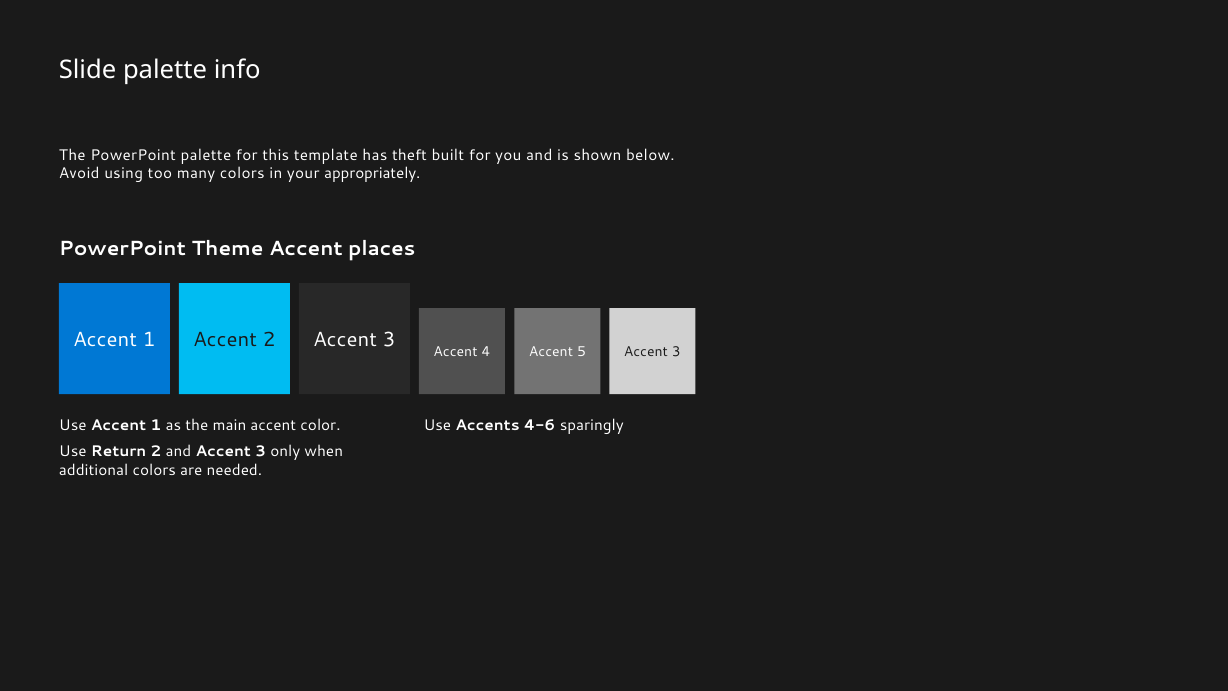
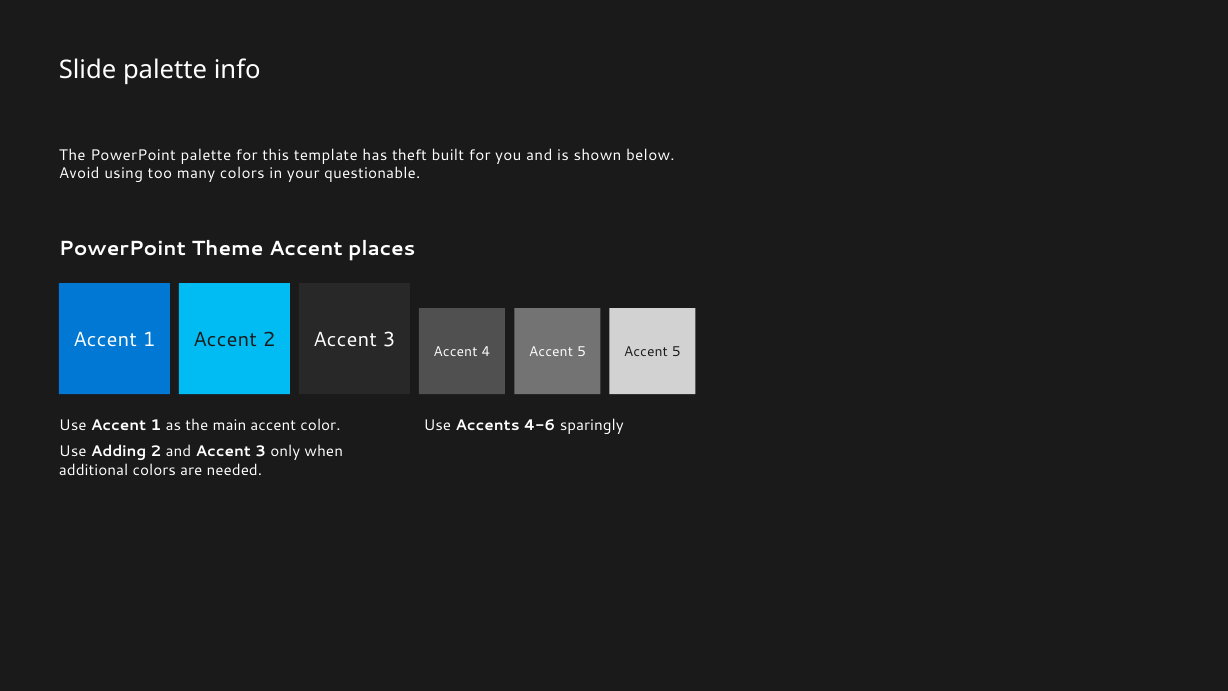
appropriately: appropriately -> questionable (372, 173)
5 Accent 3: 3 -> 5 (676, 352)
Return: Return -> Adding (119, 452)
